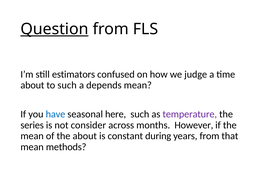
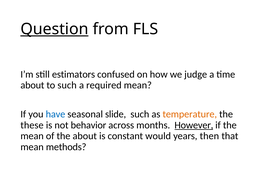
depends: depends -> required (104, 85)
here: here -> slide (116, 114)
temperature colour: purple -> orange (190, 114)
series: series -> these (32, 125)
consider: consider -> behavior (88, 125)
However underline: none -> present (194, 125)
during: during -> would (158, 136)
years from: from -> then (209, 136)
